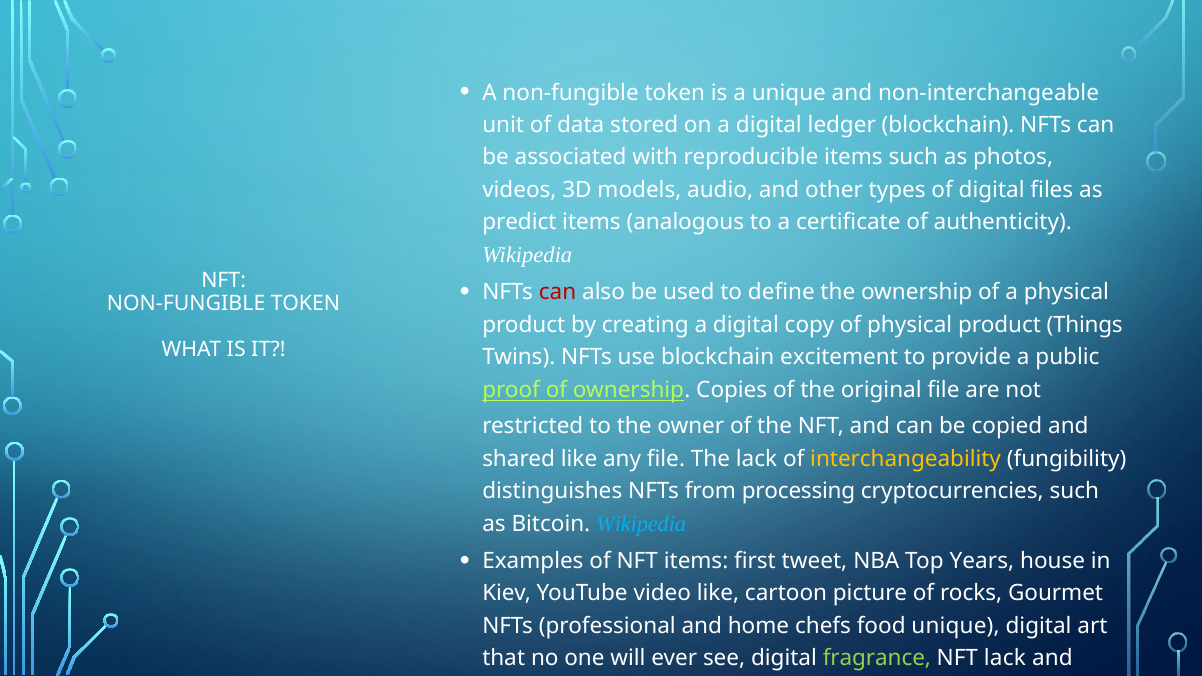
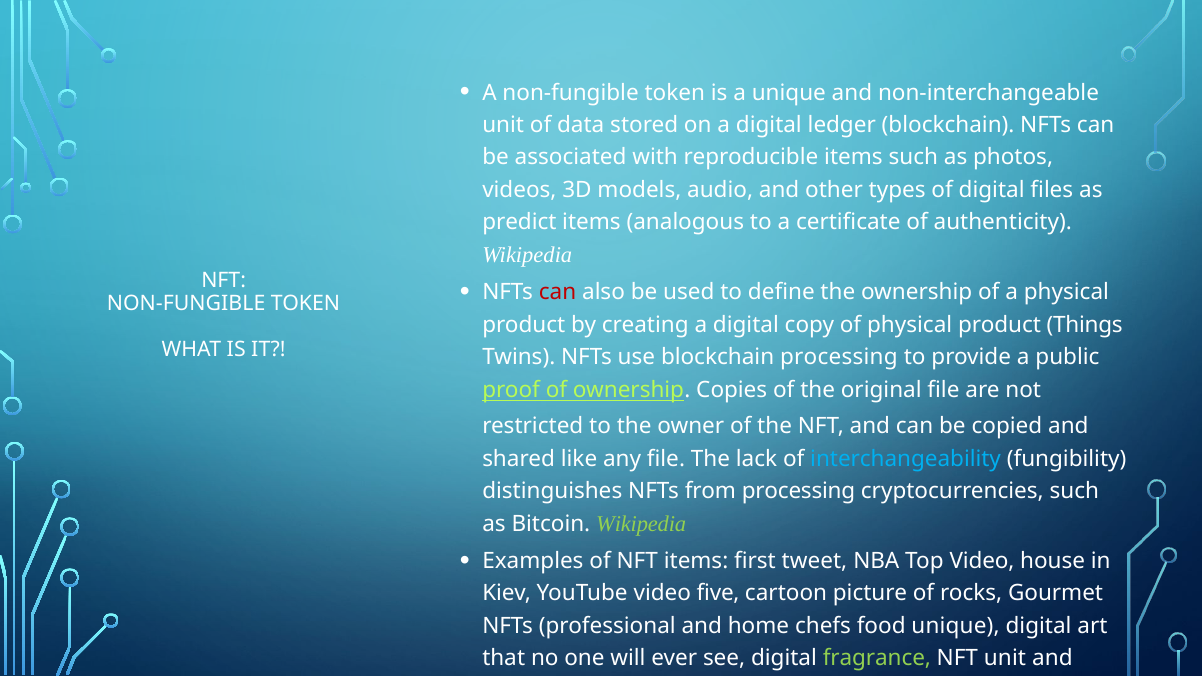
blockchain excitement: excitement -> processing (839, 357)
interchangeability colour: yellow -> light blue (906, 459)
Wikipedia colour: light blue -> light green (641, 524)
Top Years: Years -> Video (982, 561)
video like: like -> five (718, 594)
NFT lack: lack -> unit (1005, 658)
